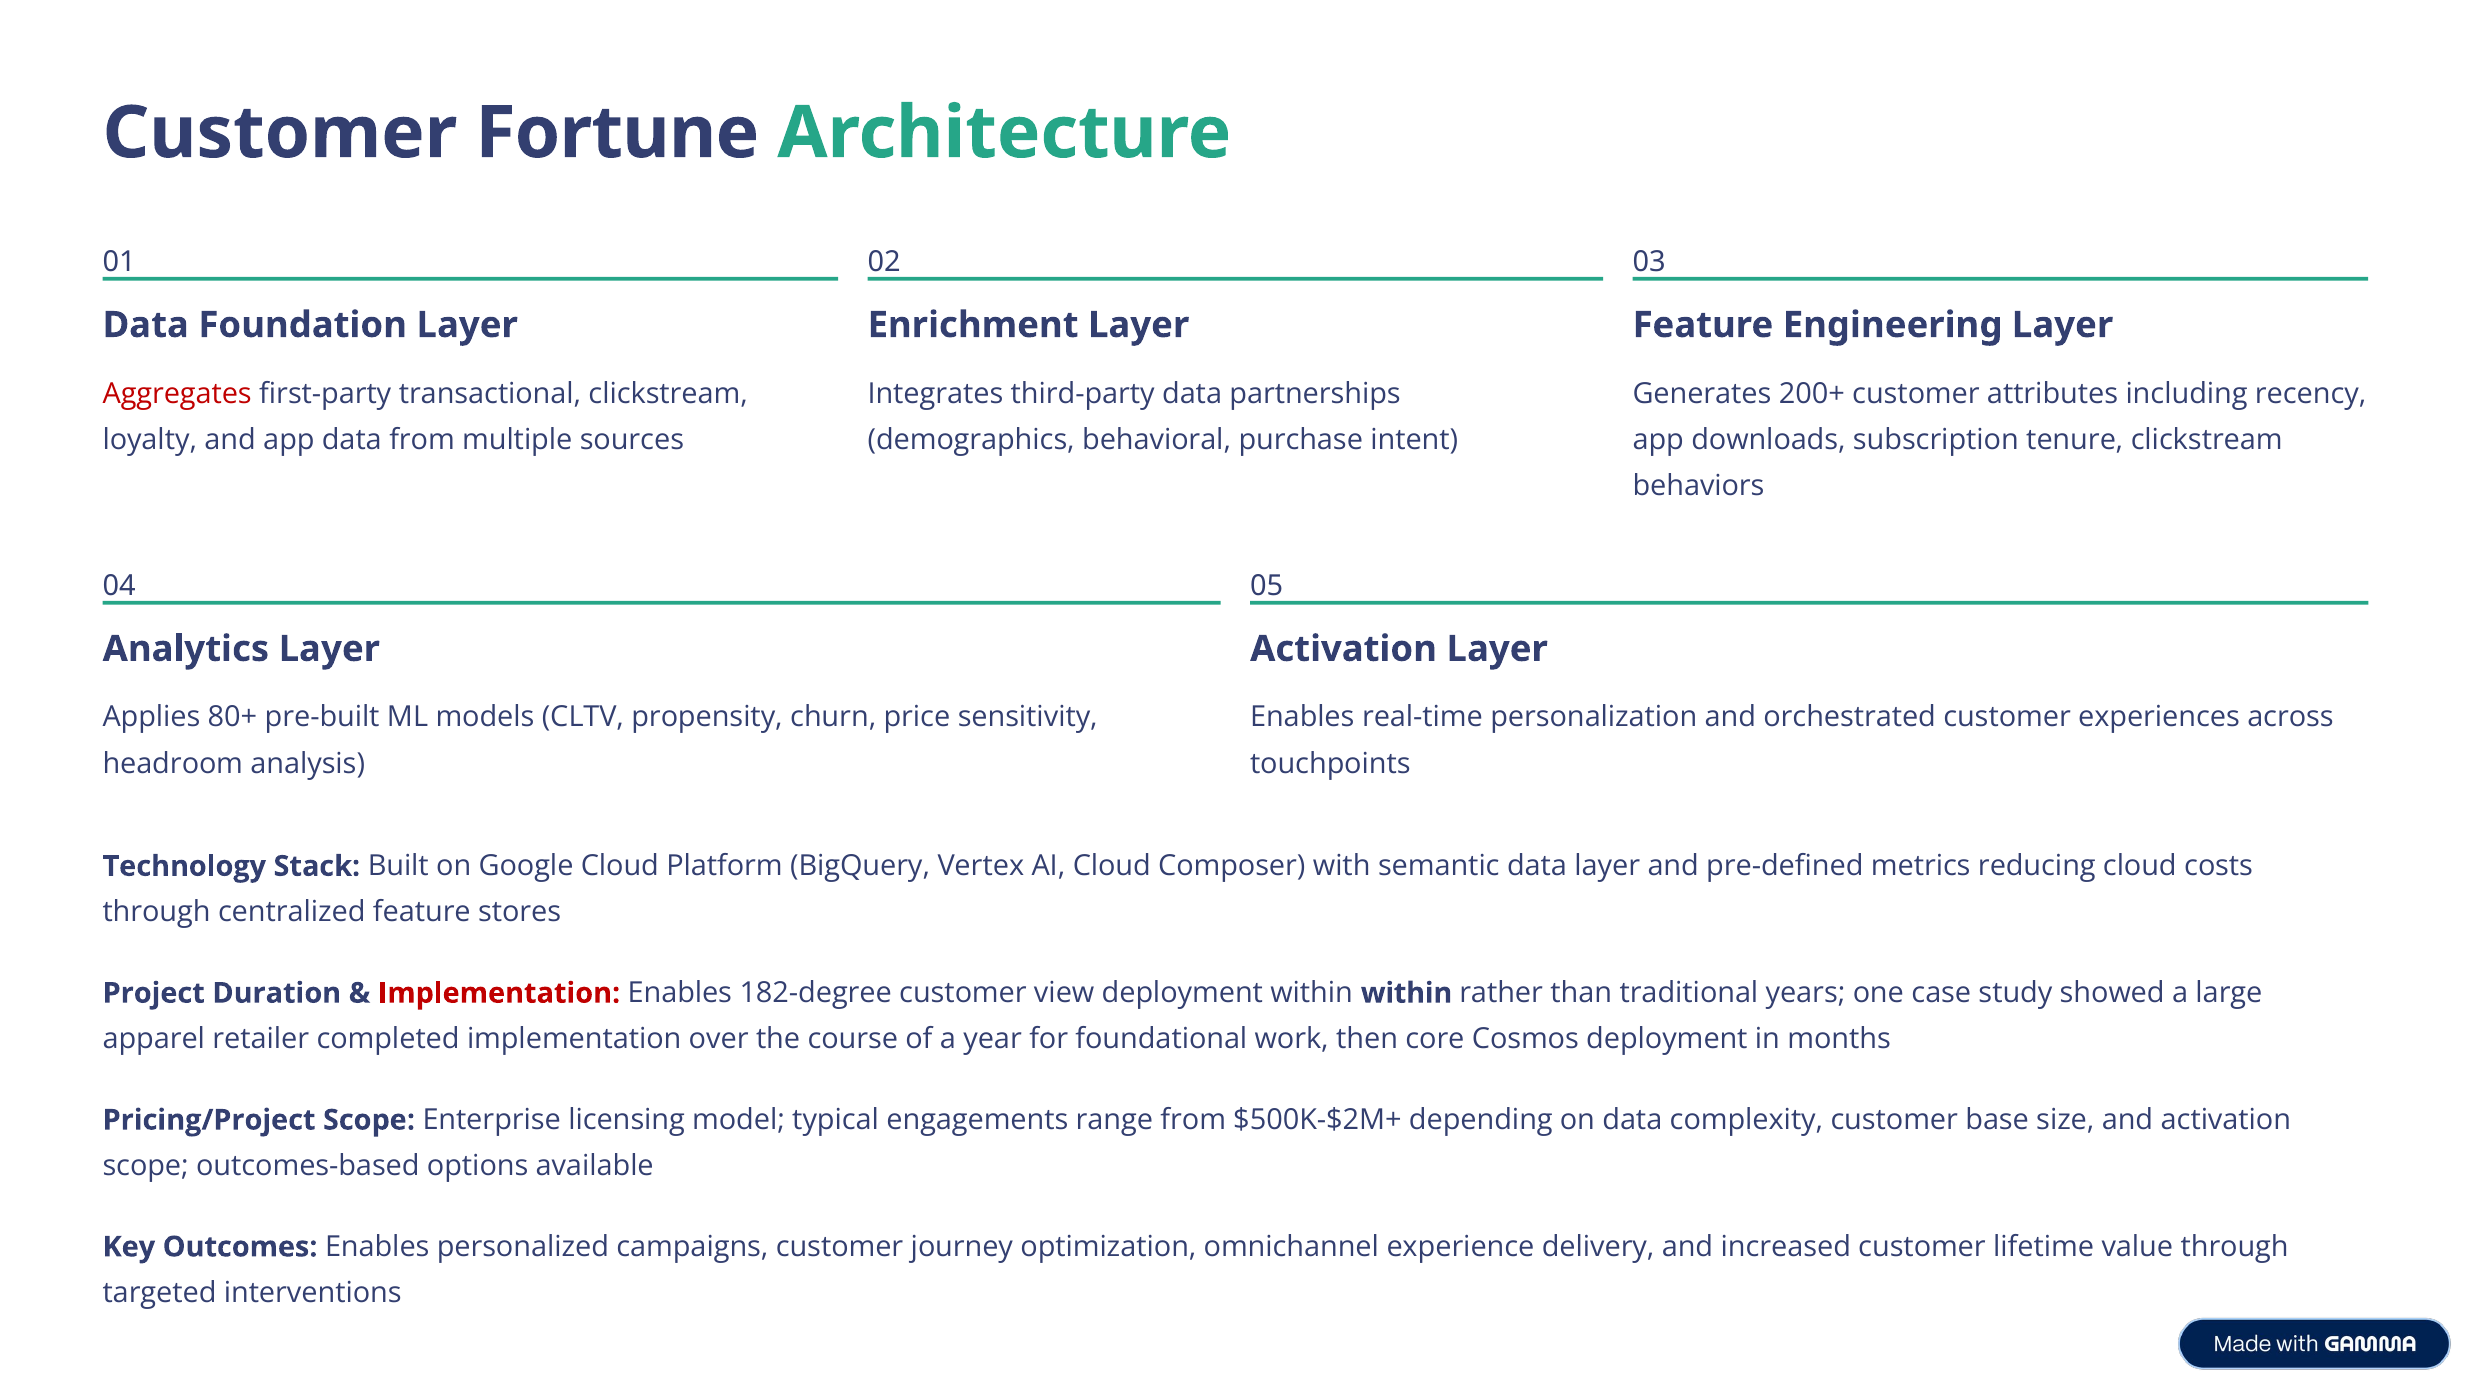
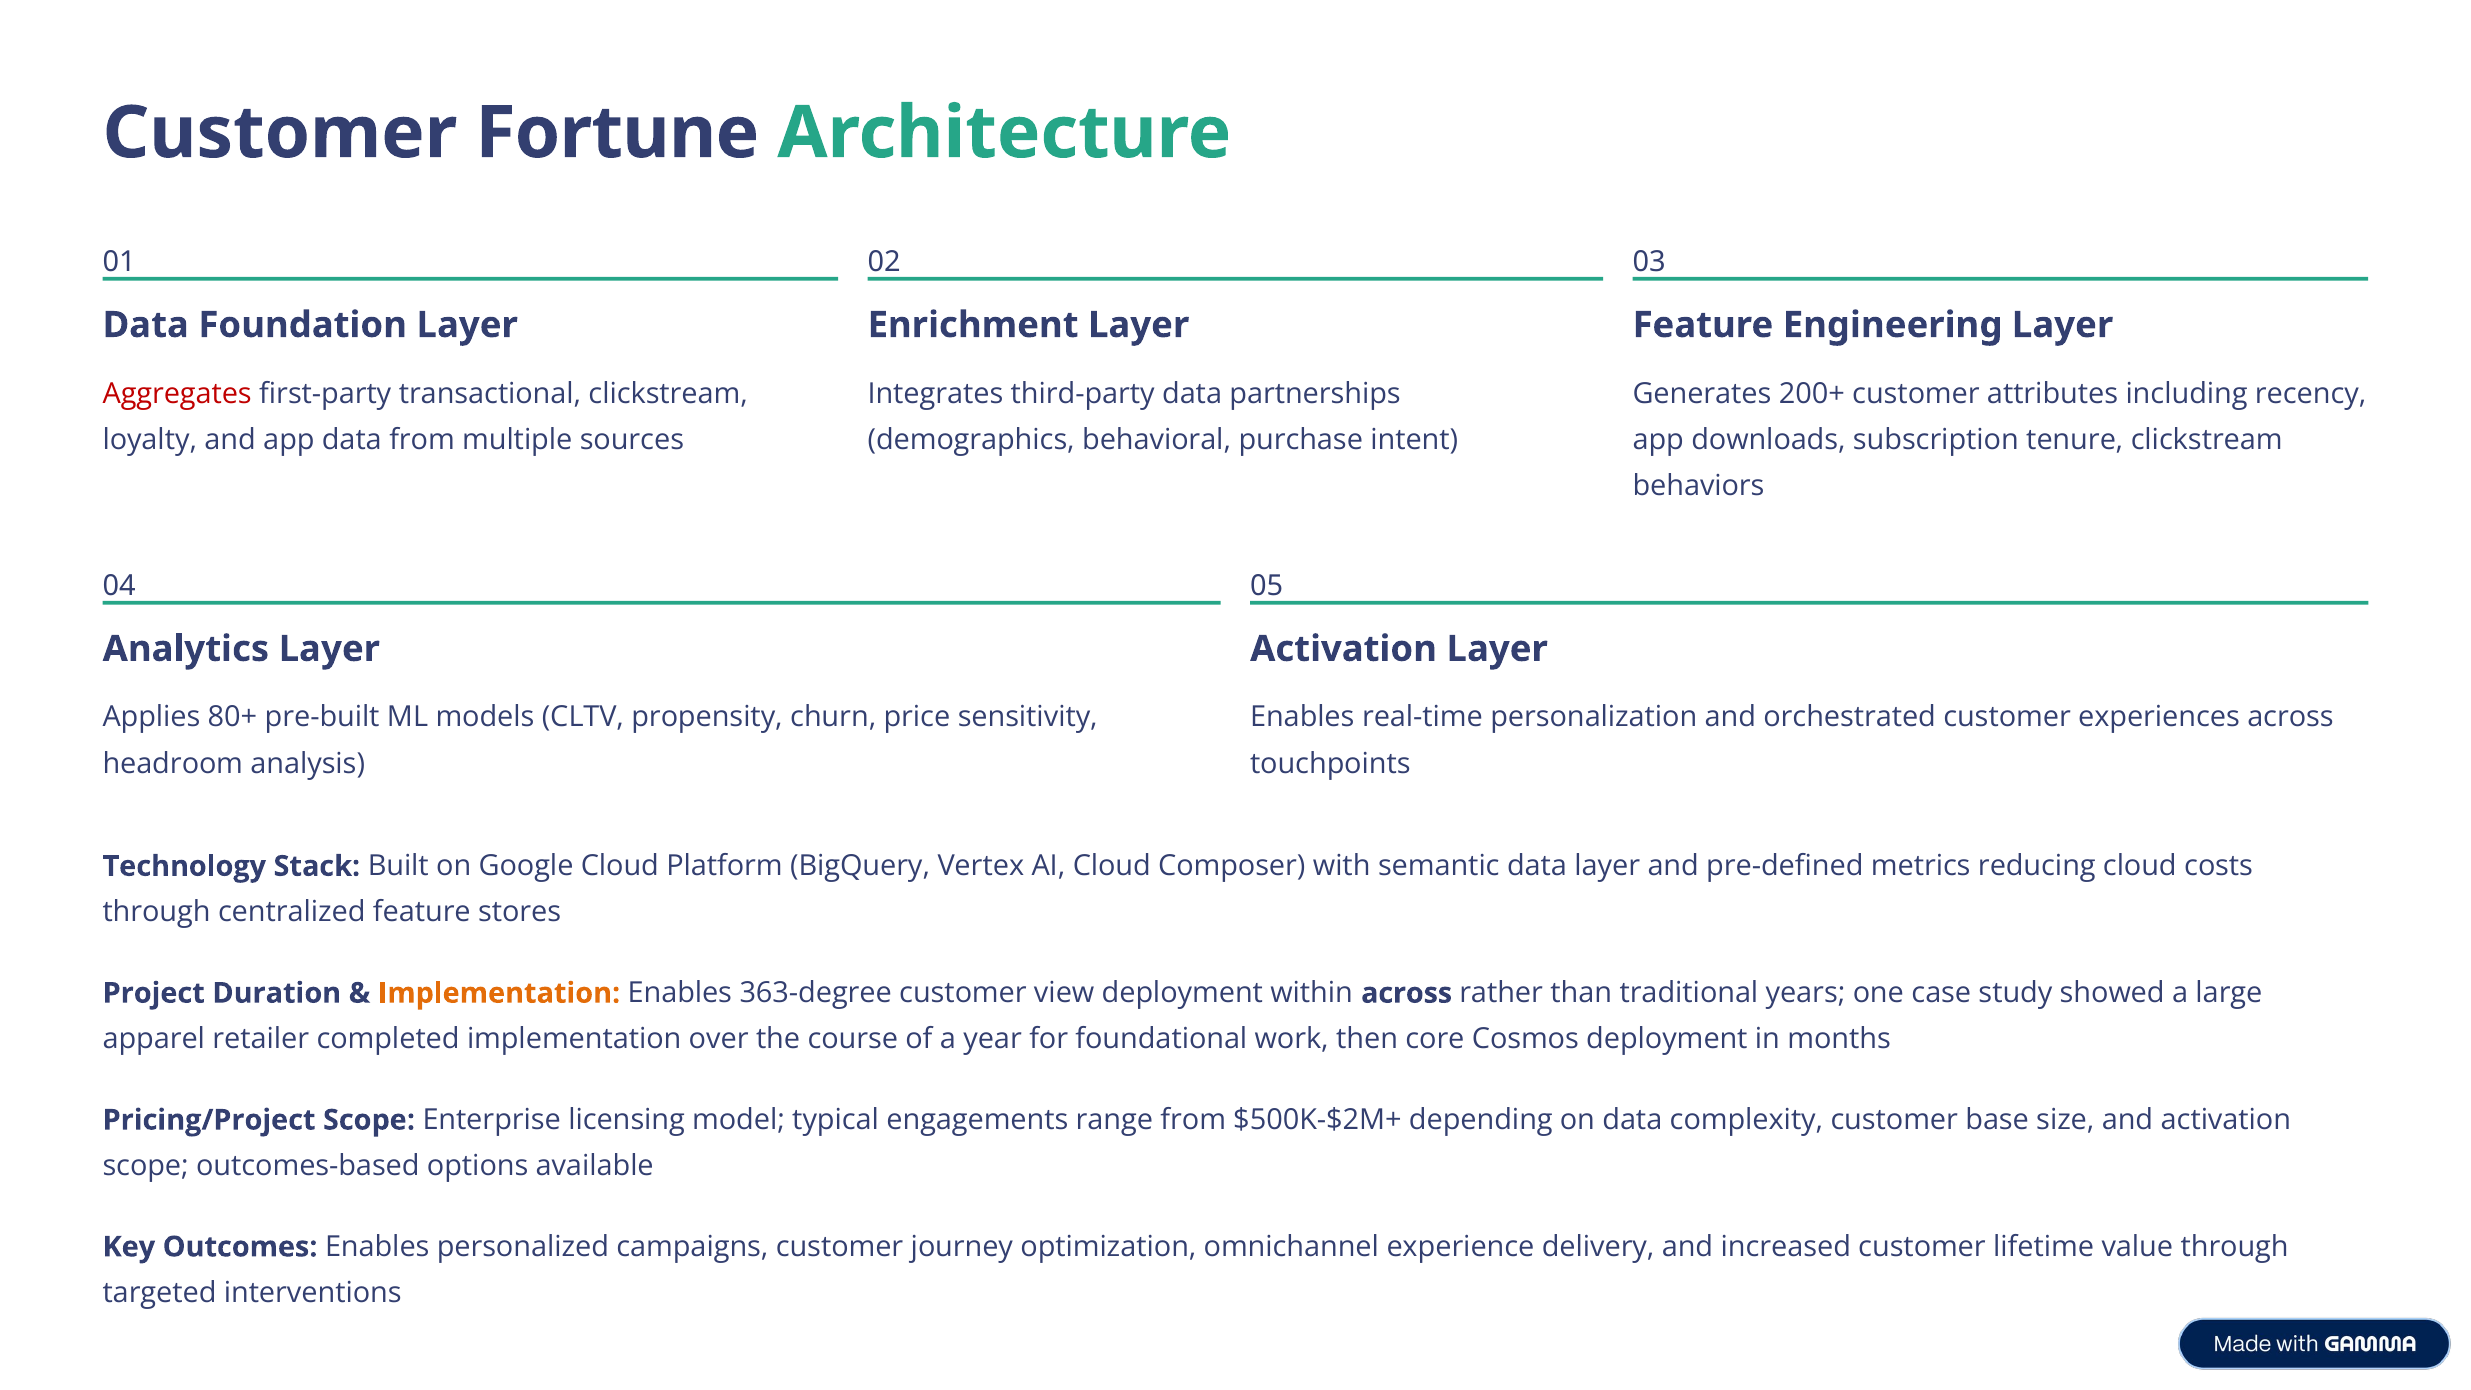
Implementation colour: red -> orange (499, 993)
182-degree: 182-degree -> 363-degree (816, 993)
within within: within -> across (1407, 993)
